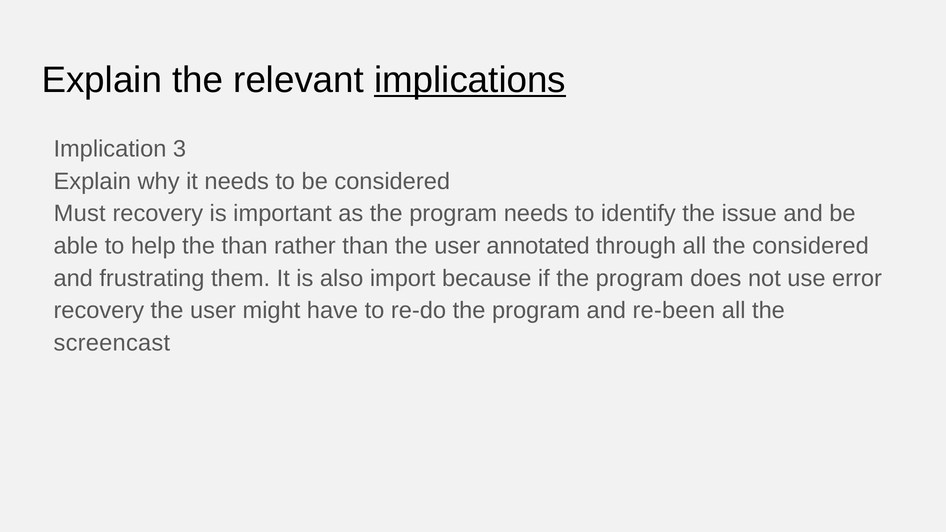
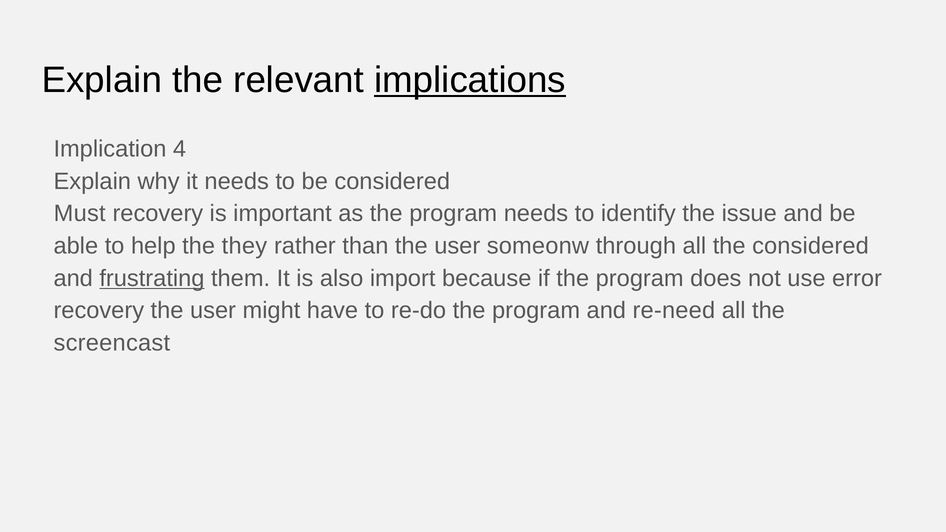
3: 3 -> 4 (180, 149)
the than: than -> they (244, 246)
annotated: annotated -> someonw (538, 246)
frustrating underline: none -> present (152, 278)
re-been: re-been -> re-need (674, 311)
